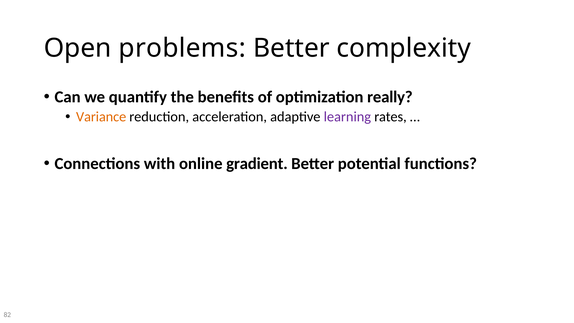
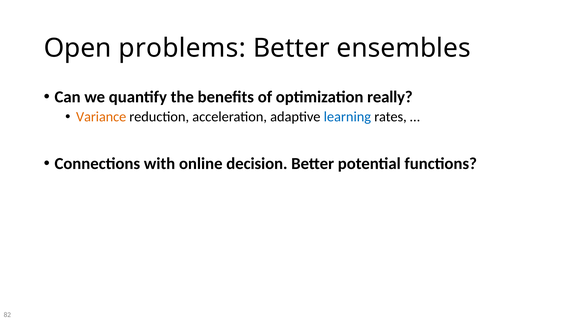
complexity: complexity -> ensembles (404, 48)
learning colour: purple -> blue (347, 117)
gradient: gradient -> decision (257, 164)
